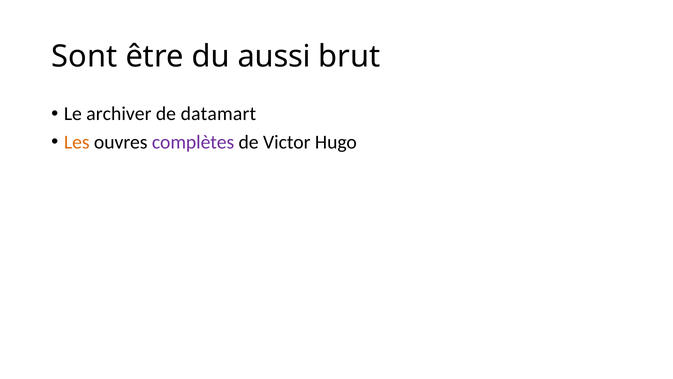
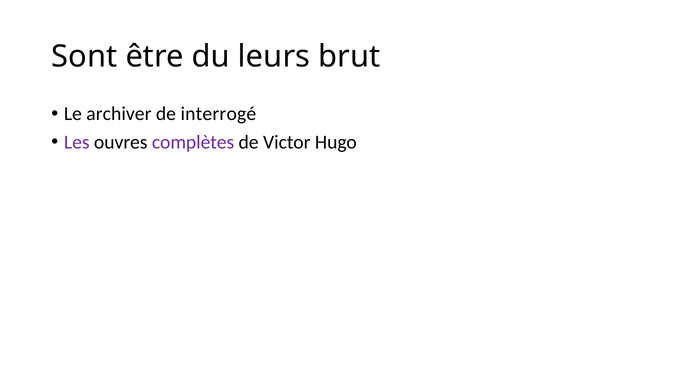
aussi: aussi -> leurs (274, 57)
datamart: datamart -> interrogé (218, 114)
Les colour: orange -> purple (77, 142)
